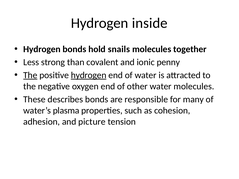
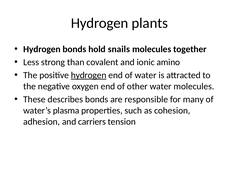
inside: inside -> plants (150, 23)
penny: penny -> amino (168, 62)
The underline: present -> none (30, 75)
picture: picture -> carriers (92, 122)
